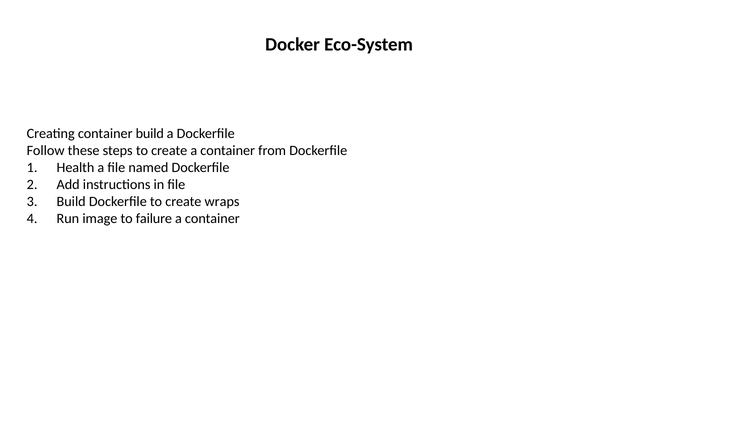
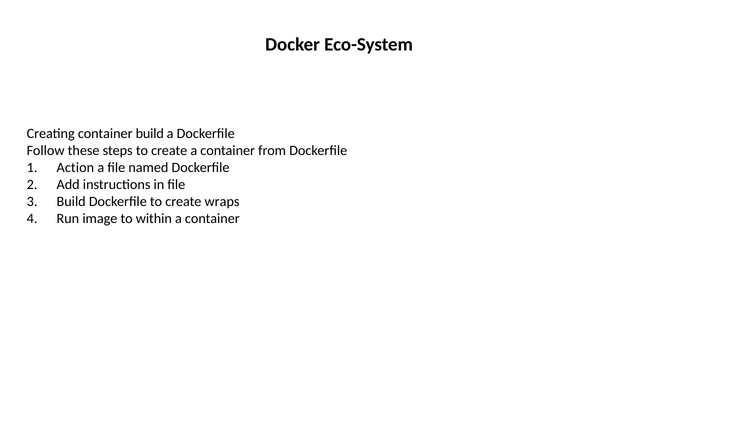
Health: Health -> Action (75, 168)
failure: failure -> within (154, 219)
